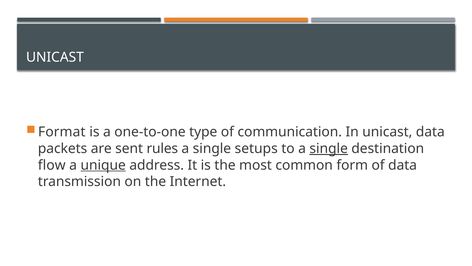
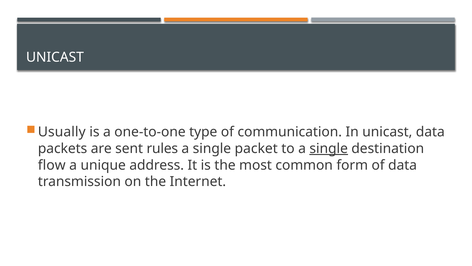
Format: Format -> Usually (62, 132)
setups: setups -> packet (256, 148)
unique underline: present -> none (103, 165)
